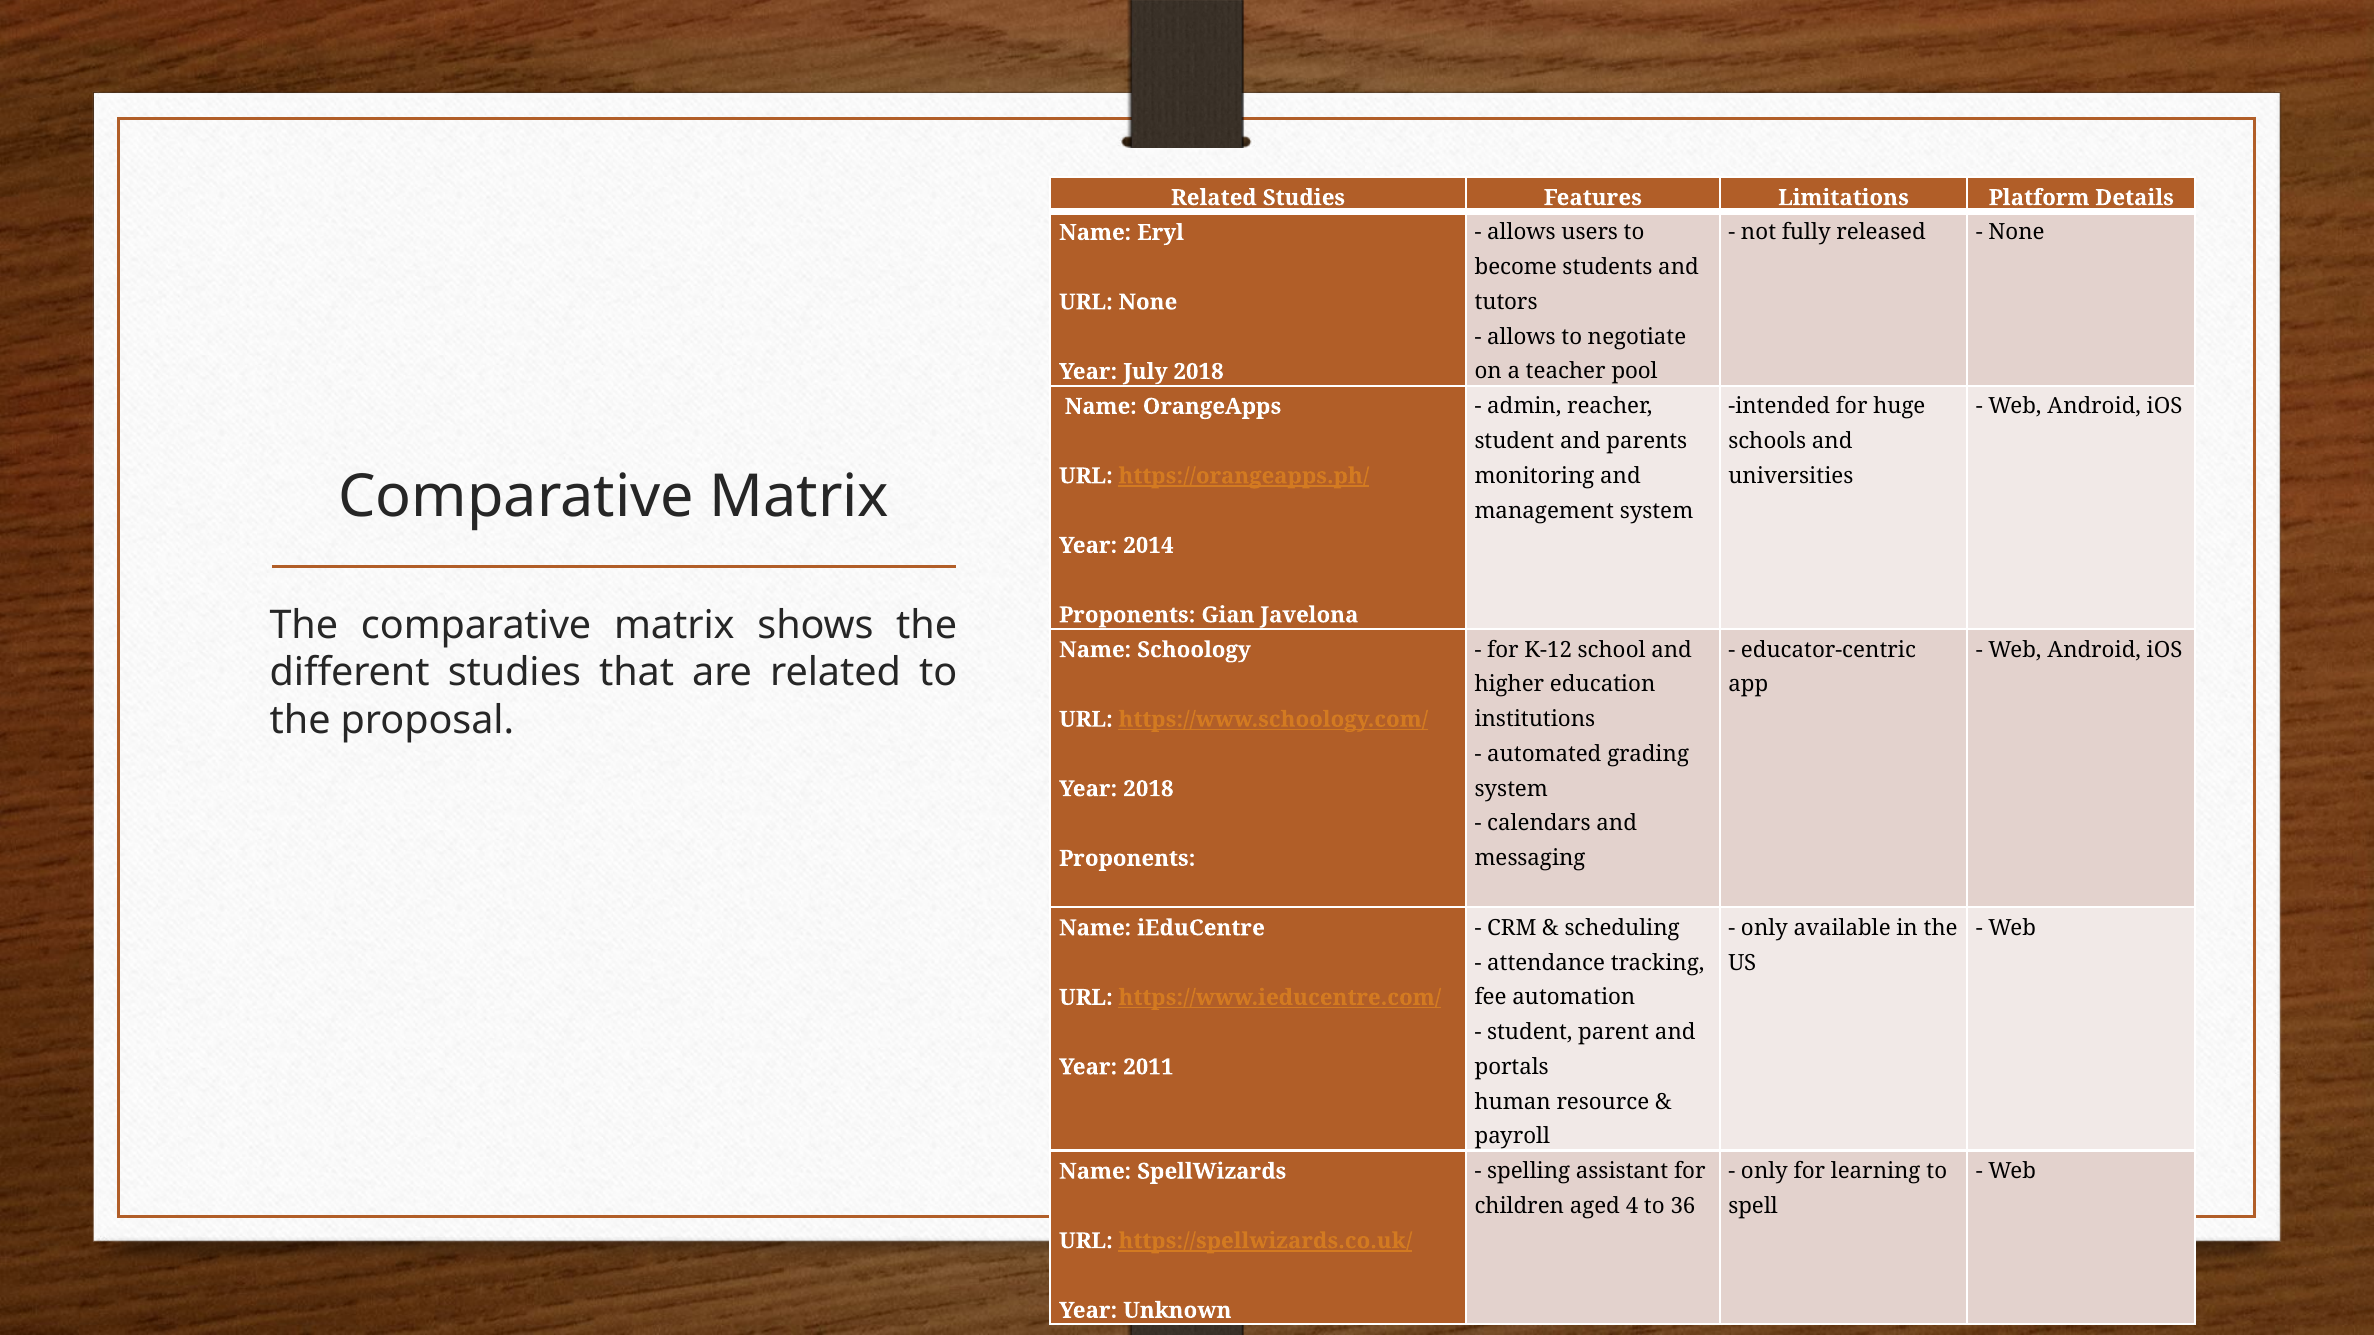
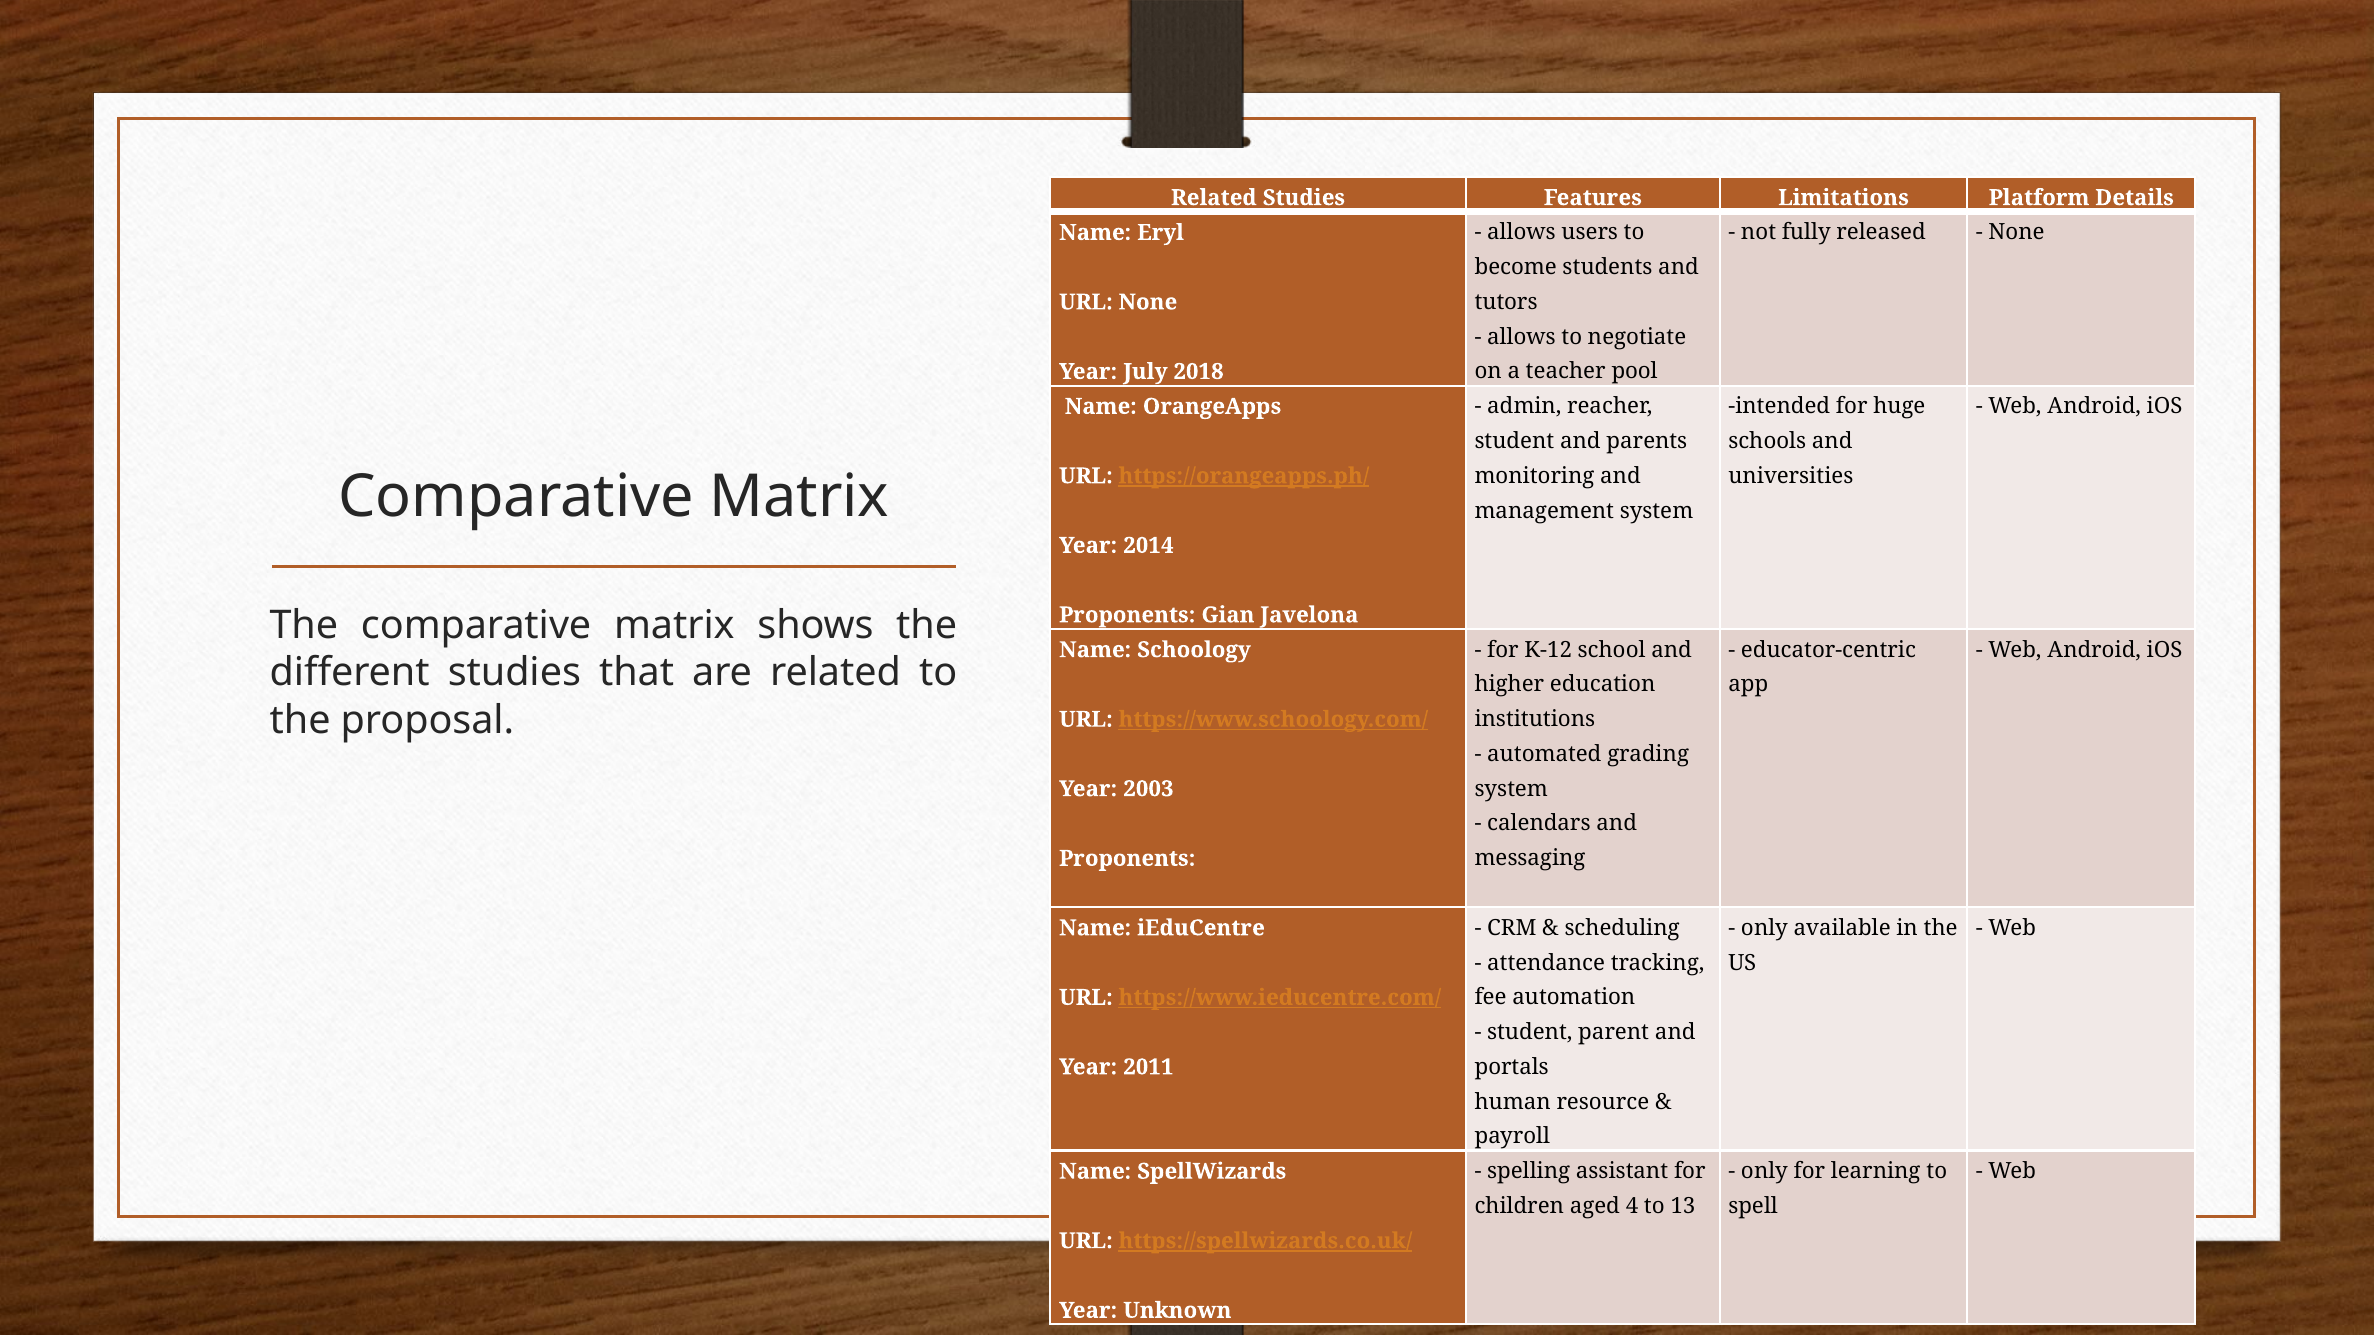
Year 2018: 2018 -> 2003 (1148, 789)
36: 36 -> 13 (1683, 1206)
